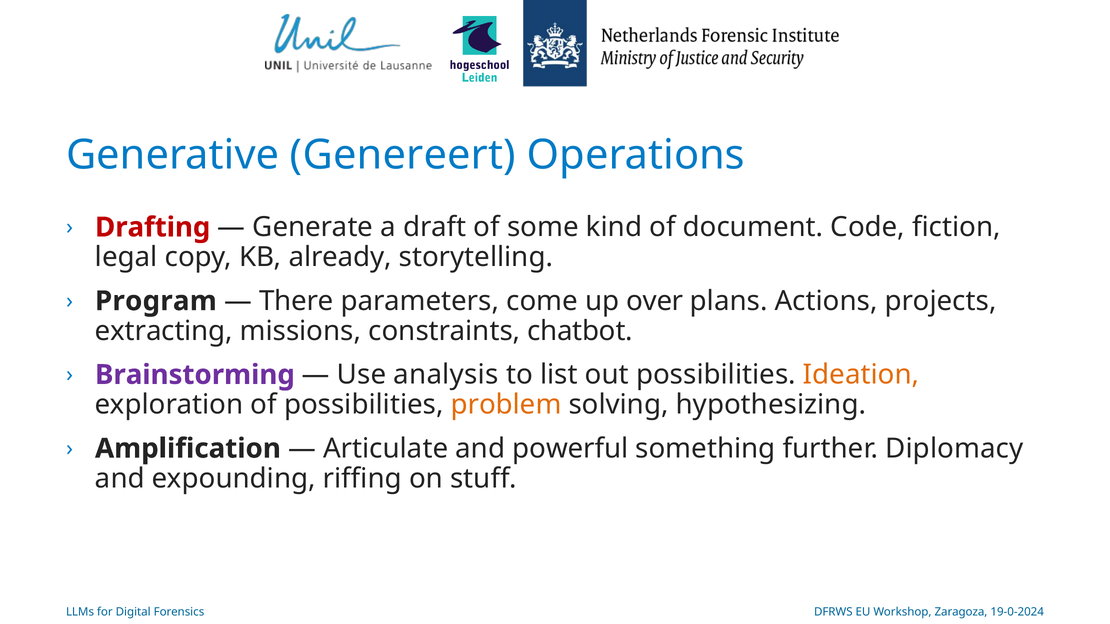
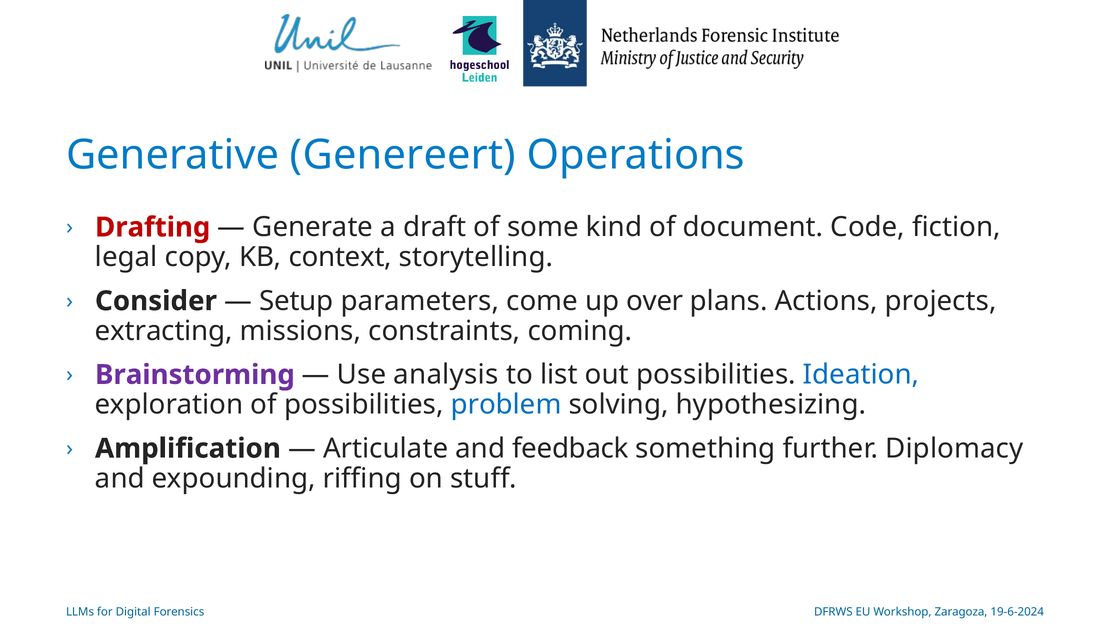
already: already -> context (340, 257)
Program: Program -> Consider (156, 301)
There: There -> Setup (296, 301)
chatbot: chatbot -> coming (580, 331)
Ideation colour: orange -> blue (861, 375)
problem colour: orange -> blue (506, 405)
powerful: powerful -> feedback (570, 449)
19-0-2024: 19-0-2024 -> 19-6-2024 (1017, 612)
